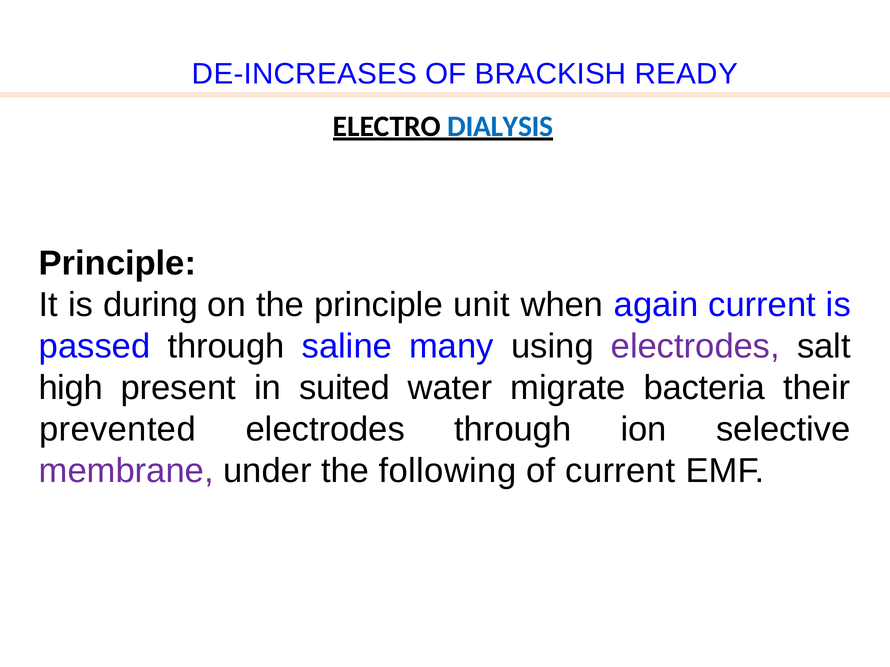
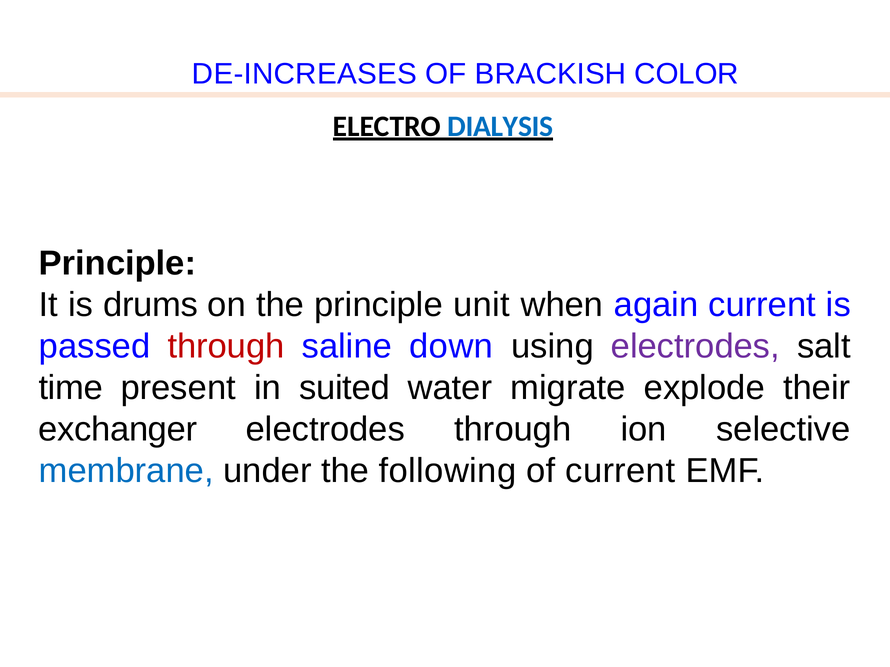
READY: READY -> COLOR (687, 74)
during: during -> drums (151, 305)
through colour: black -> red (226, 347)
many: many -> down (451, 347)
high: high -> time (71, 388)
bacteria: bacteria -> explode (704, 388)
prevented: prevented -> exchanger (118, 430)
membrane colour: purple -> blue (126, 471)
